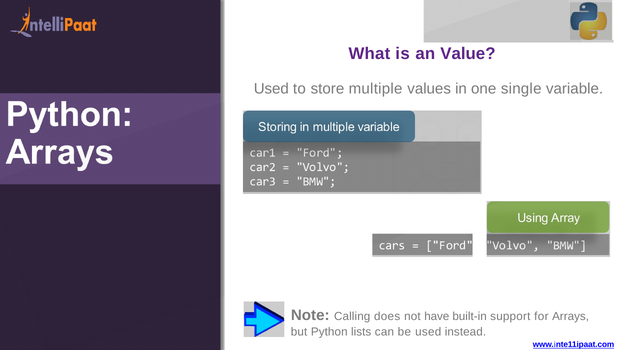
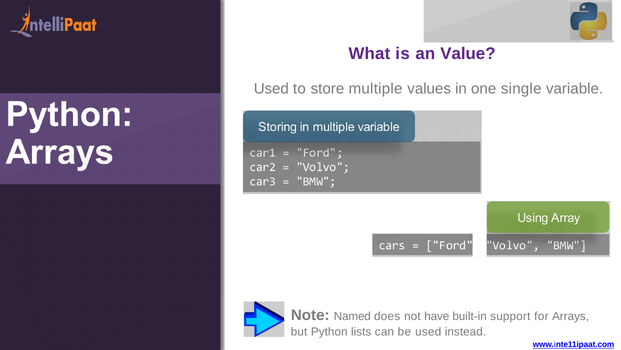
Calling: Calling -> Named (352, 316)
